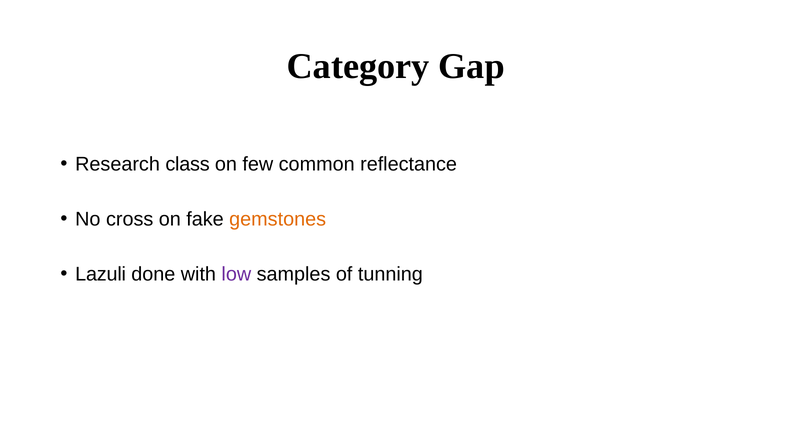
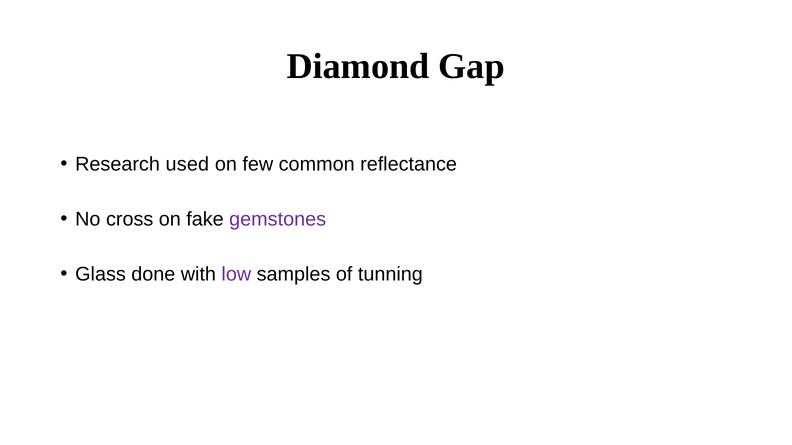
Category: Category -> Diamond (358, 67)
class: class -> used (187, 164)
gemstones colour: orange -> purple (278, 219)
Lazuli: Lazuli -> Glass (101, 274)
